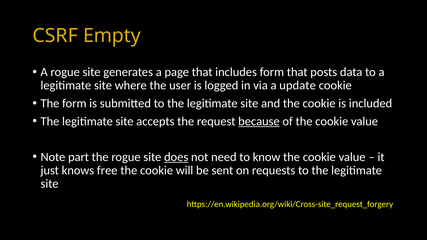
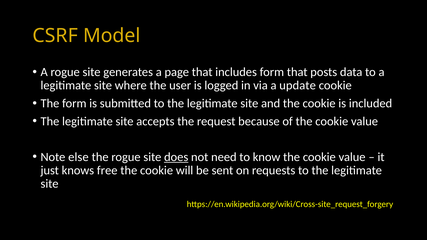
Empty: Empty -> Model (112, 36)
because underline: present -> none (259, 121)
part: part -> else (78, 157)
